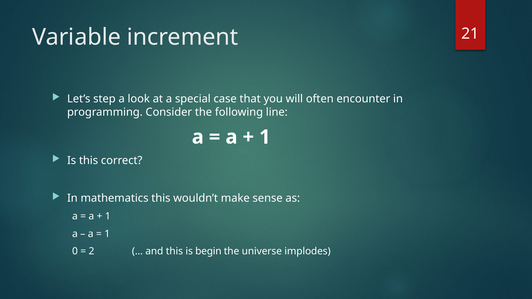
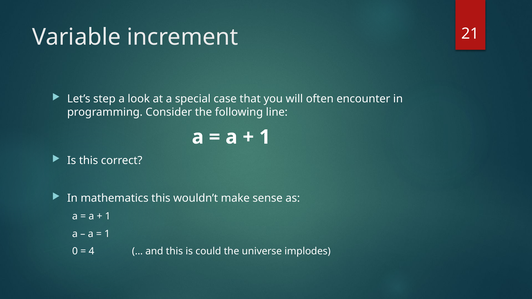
2: 2 -> 4 (91, 252)
begin: begin -> could (208, 252)
